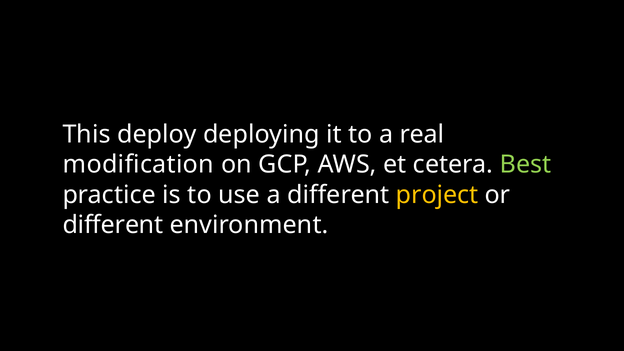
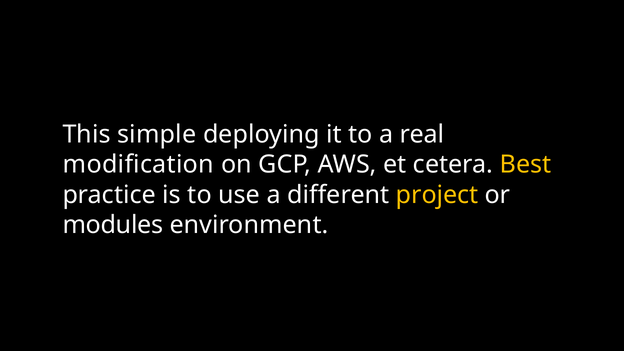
deploy: deploy -> simple (157, 134)
Best colour: light green -> yellow (526, 165)
different: different -> modules (113, 225)
